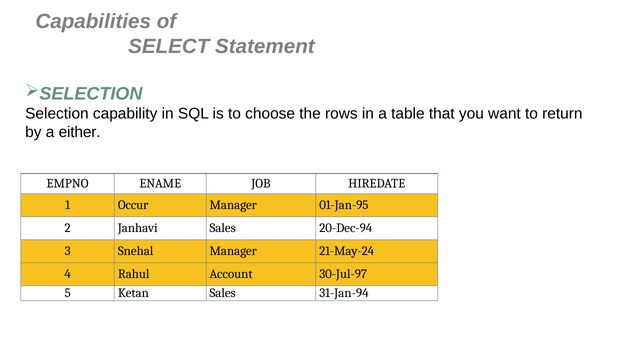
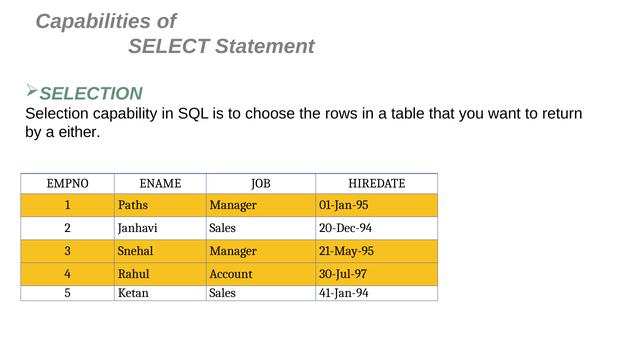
Occur: Occur -> Paths (133, 206)
21-May-24: 21-May-24 -> 21-May-95 (347, 252)
31-Jan-94: 31-Jan-94 -> 41-Jan-94 (344, 294)
